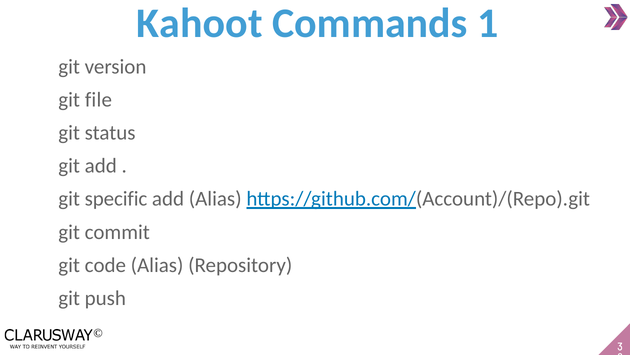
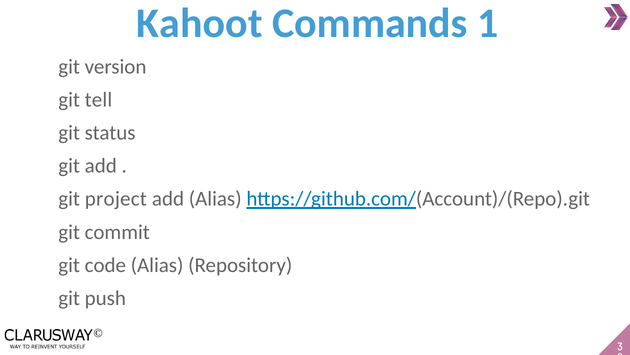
file: file -> tell (98, 99)
specific: specific -> project (116, 198)
